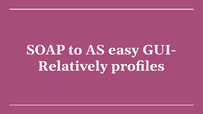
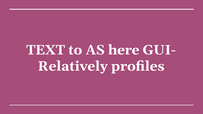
SOAP: SOAP -> TEXT (46, 50)
easy: easy -> here (124, 50)
